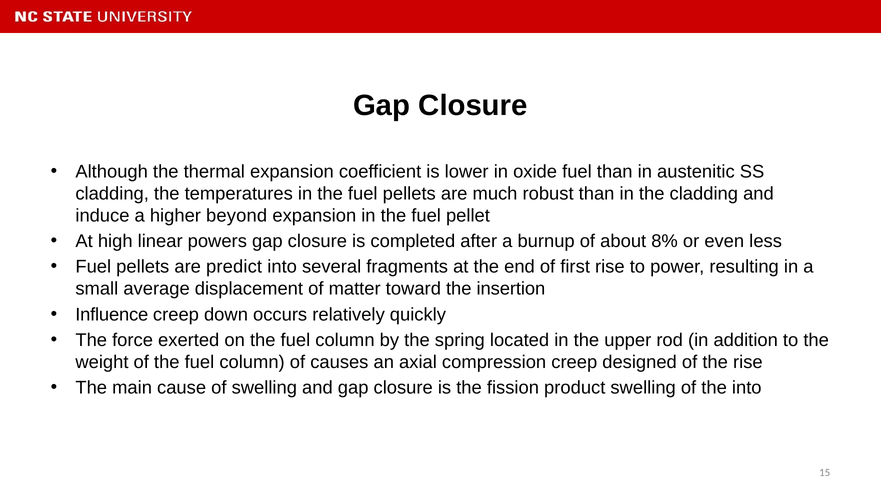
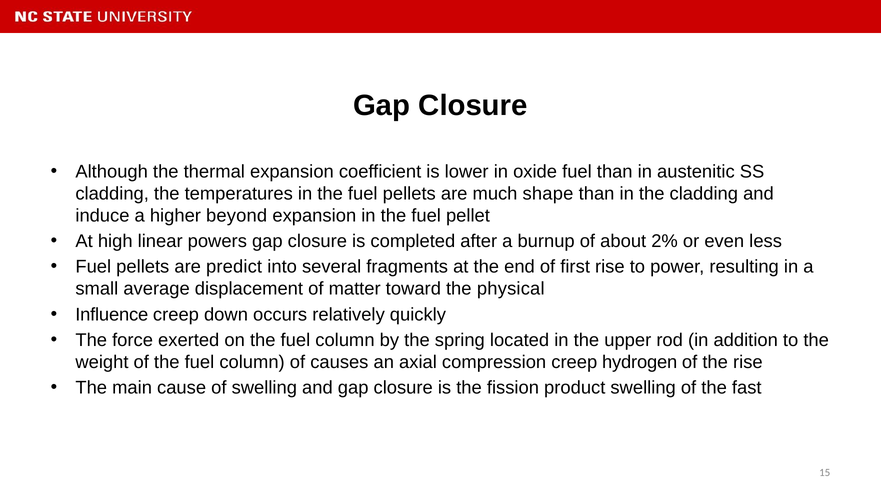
robust: robust -> shape (548, 194)
8%: 8% -> 2% (665, 241)
insertion: insertion -> physical (511, 289)
designed: designed -> hydrogen (640, 363)
the into: into -> fast (747, 388)
